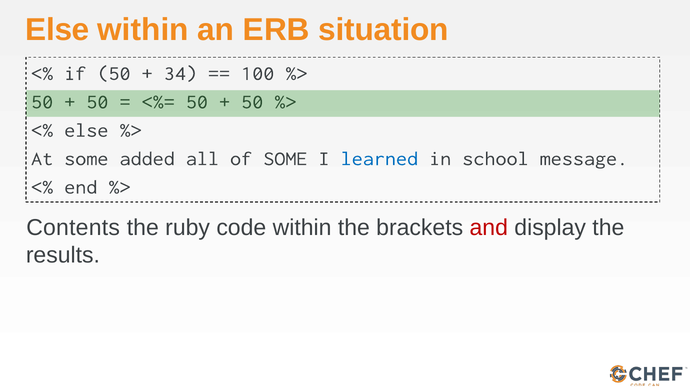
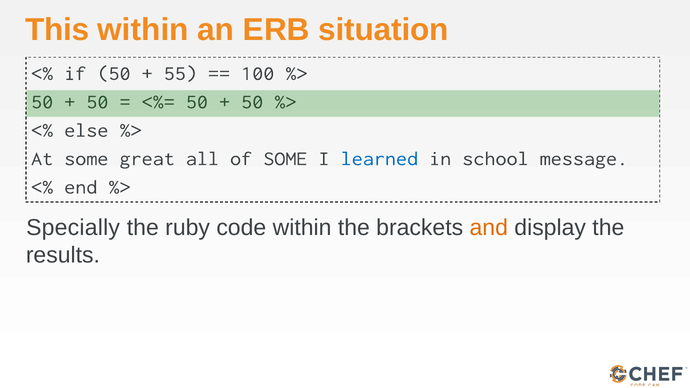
Else: Else -> This (57, 30)
34: 34 -> 55 (180, 73)
added: added -> great (147, 159)
Contents: Contents -> Specially (73, 228)
and colour: red -> orange (489, 228)
